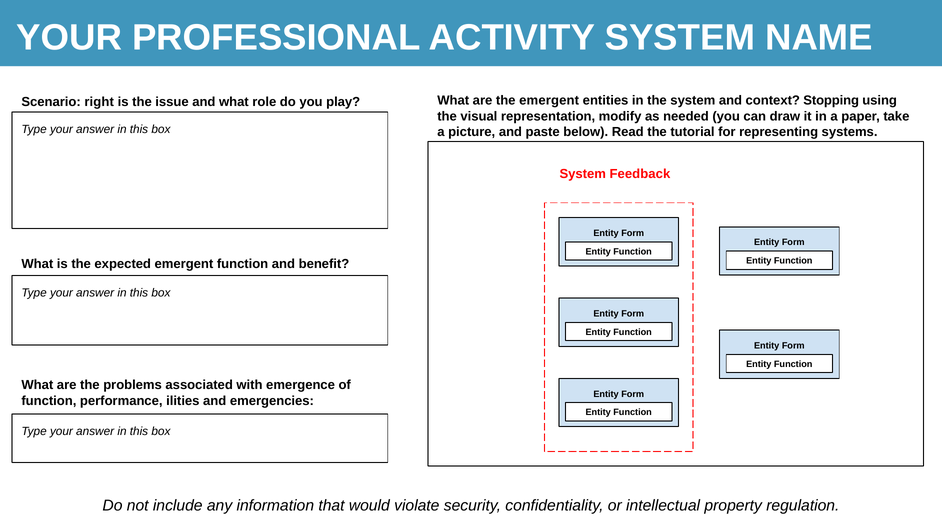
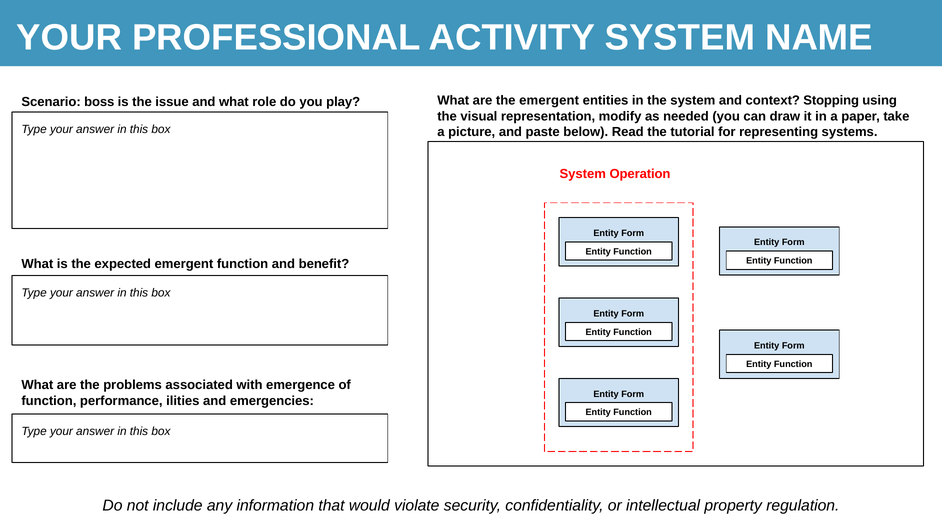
right: right -> boss (99, 102)
Feedback: Feedback -> Operation (640, 174)
